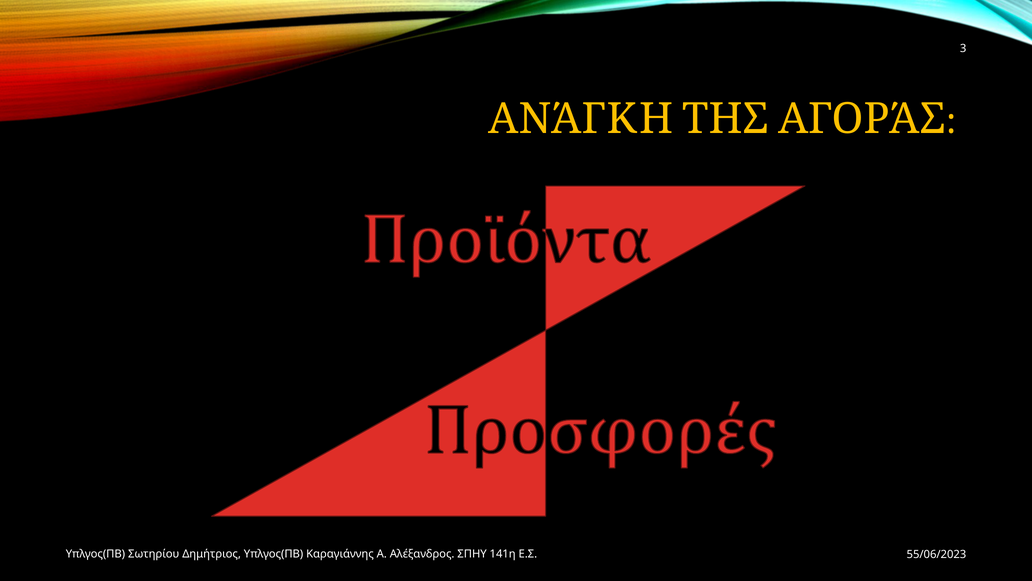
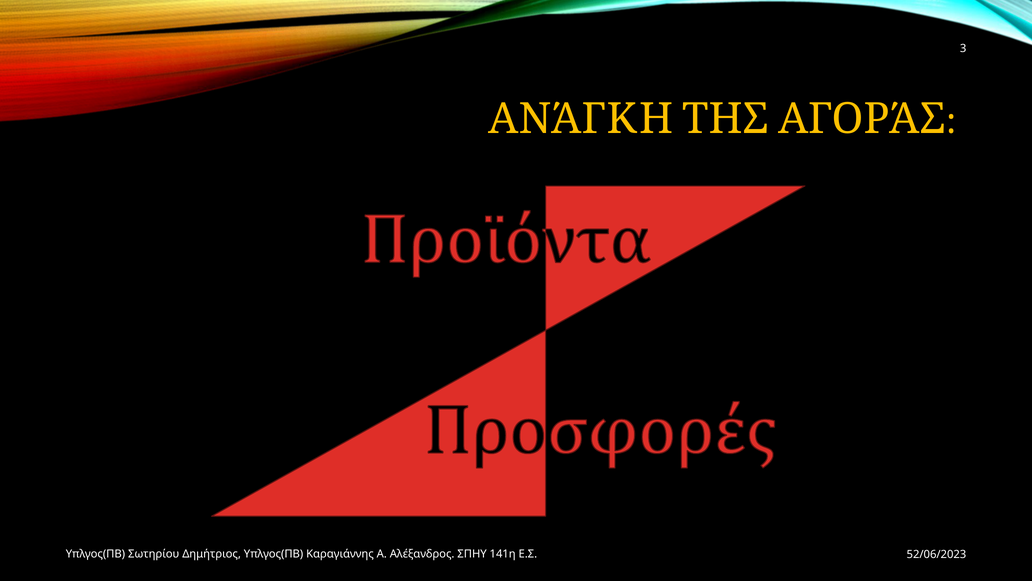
55/06/2023: 55/06/2023 -> 52/06/2023 (936, 554)
